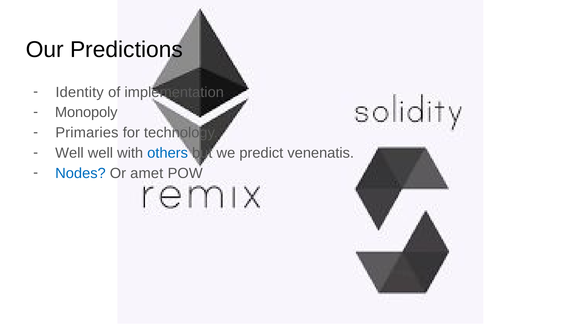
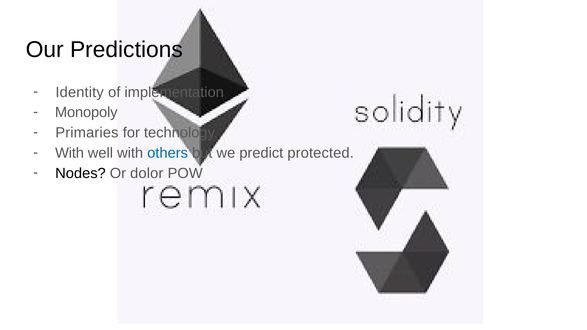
Well: Well -> With (70, 153)
venenatis: venenatis -> protected (321, 153)
Nodes colour: blue -> black (80, 173)
amet: amet -> dolor (147, 173)
